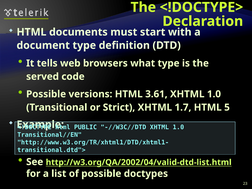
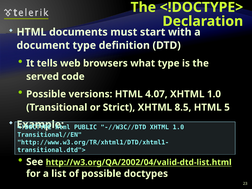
3.61: 3.61 -> 4.07 (156, 94)
1.7: 1.7 -> 8.5 (183, 107)
